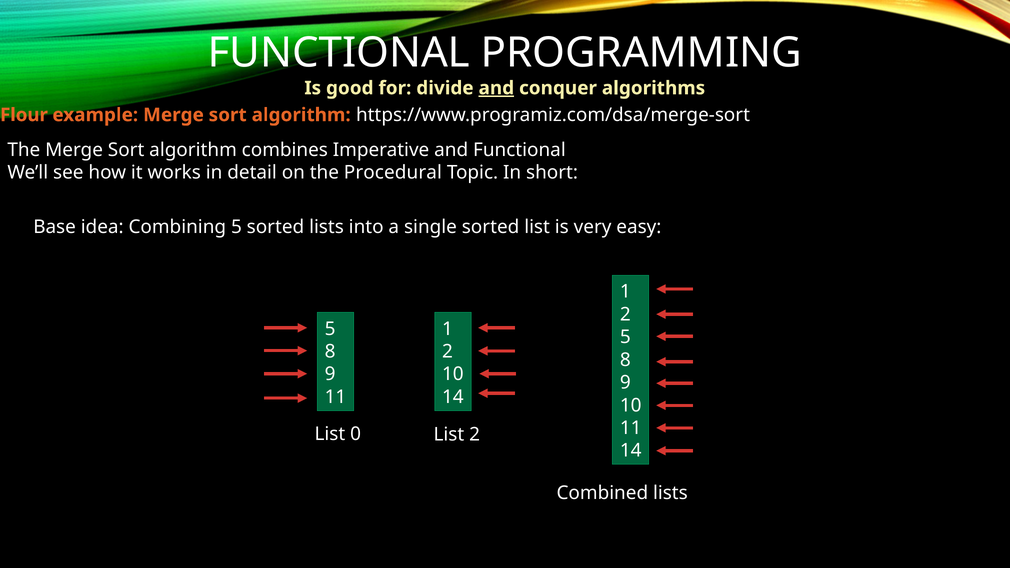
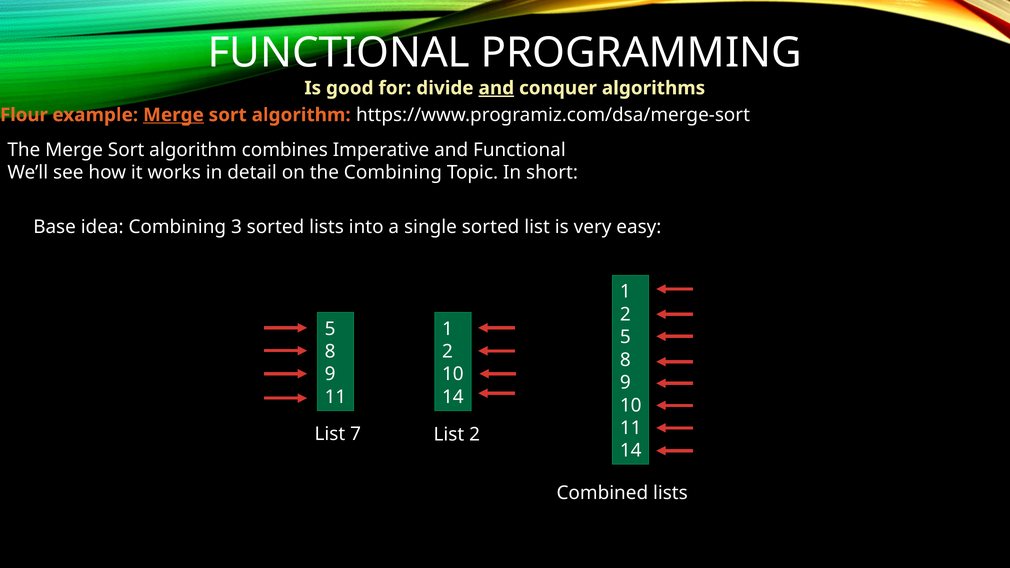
Merge underline: none -> present (173, 115)
the Procedural: Procedural -> Combining (393, 173)
Combining 5: 5 -> 3 (236, 227)
0: 0 -> 7 (356, 434)
